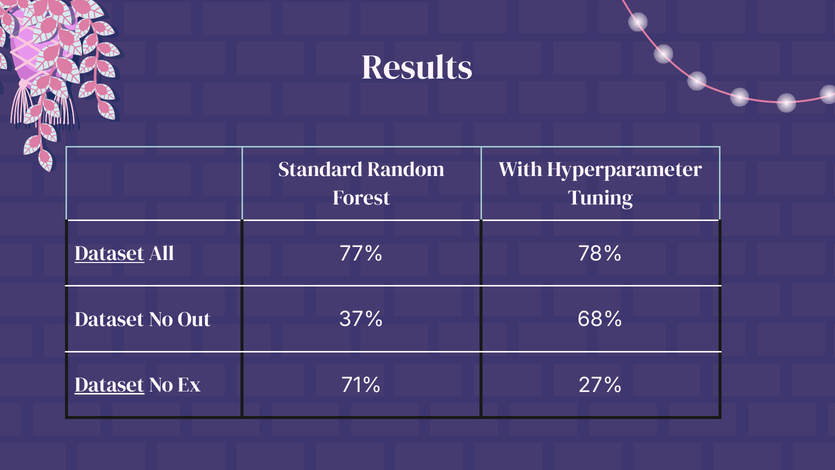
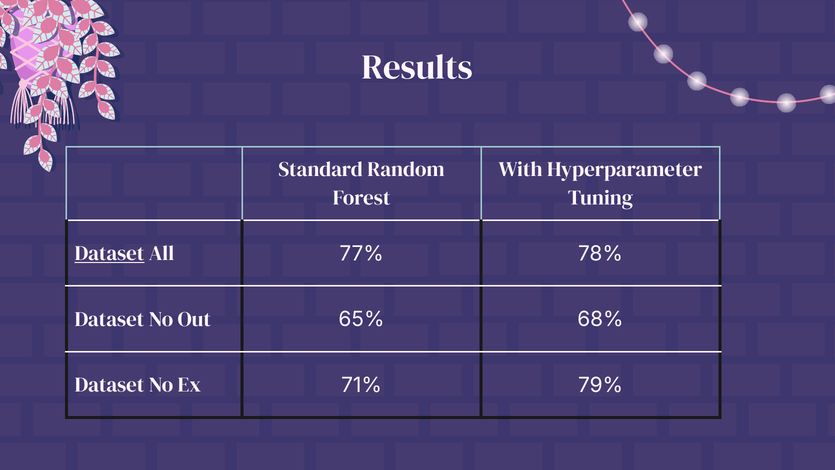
37%: 37% -> 65% (361, 319)
Dataset underline: present -> none (110, 385)
27%: 27% -> 79% (601, 385)
